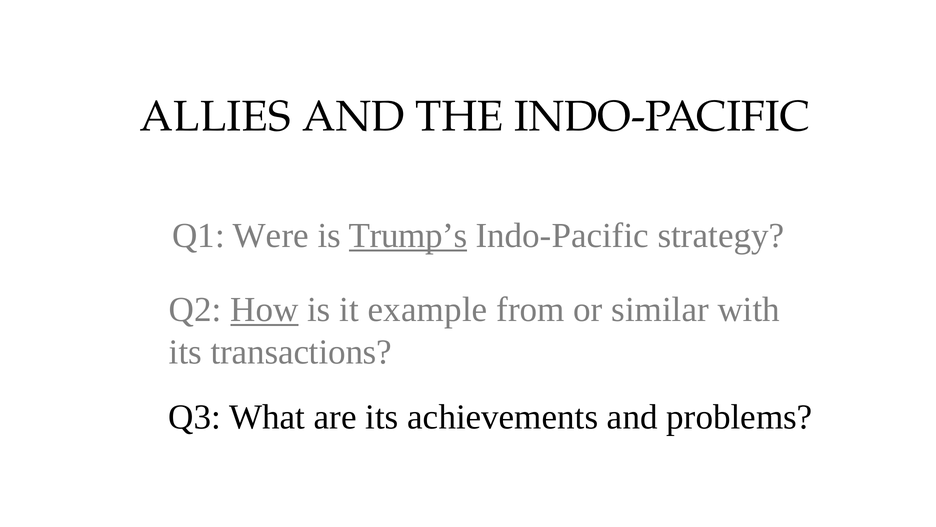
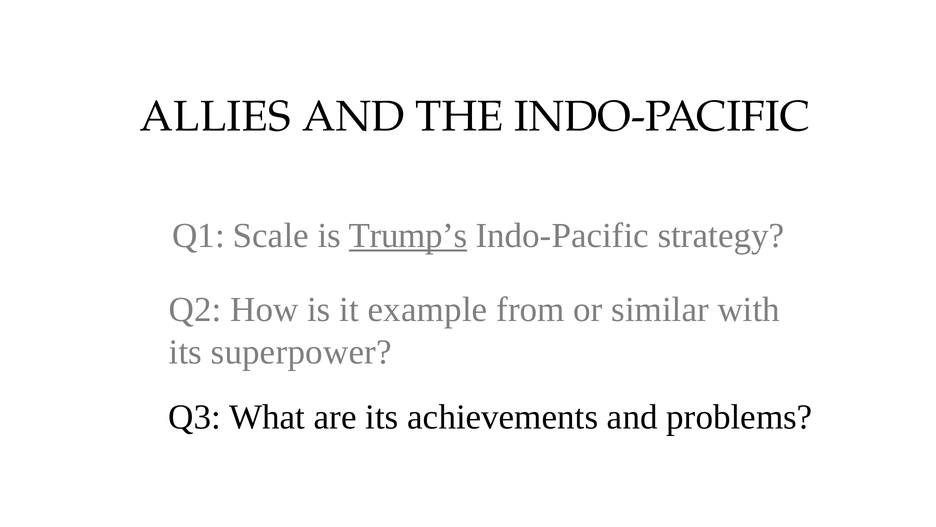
Were: Were -> Scale (271, 235)
How underline: present -> none (264, 310)
transactions: transactions -> superpower (301, 352)
